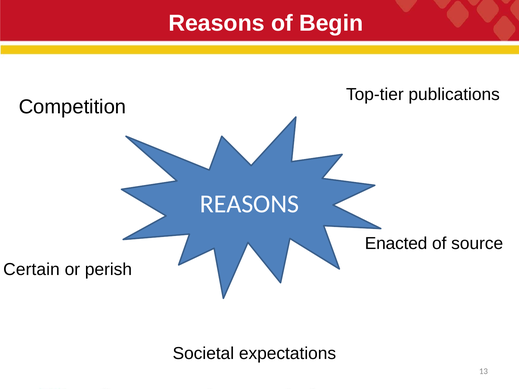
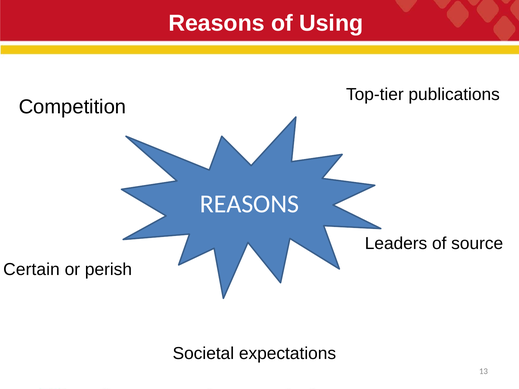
Begin: Begin -> Using (331, 23)
Enacted: Enacted -> Leaders (396, 244)
